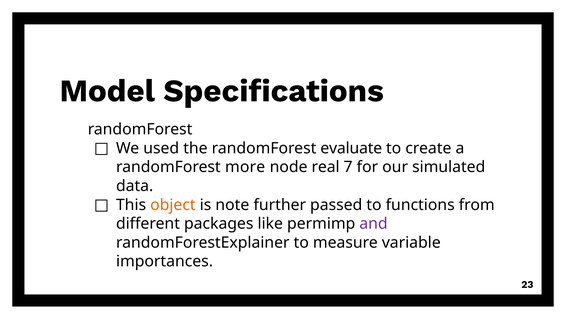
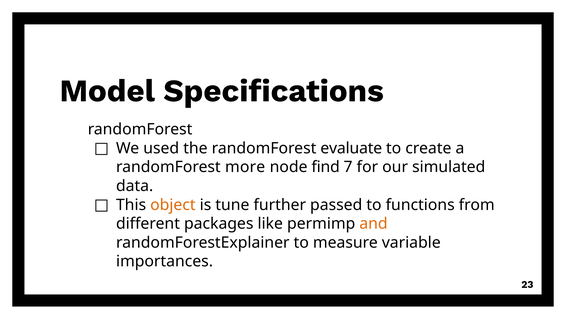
real: real -> find (326, 167)
note: note -> tune (232, 205)
and colour: purple -> orange (374, 224)
